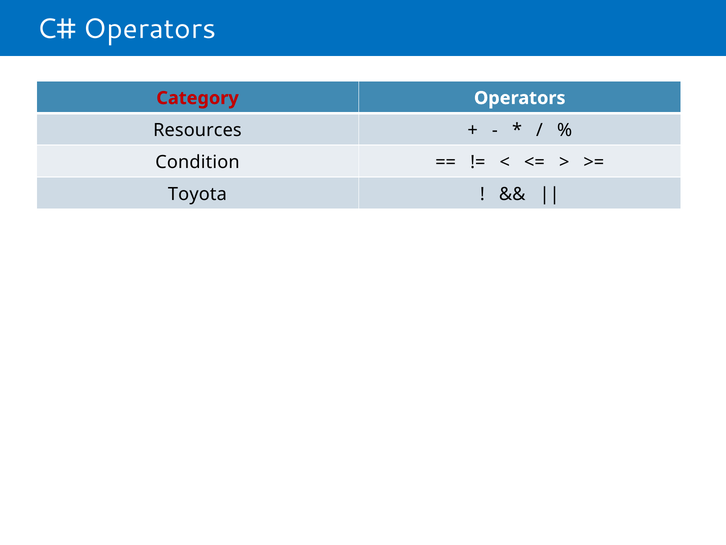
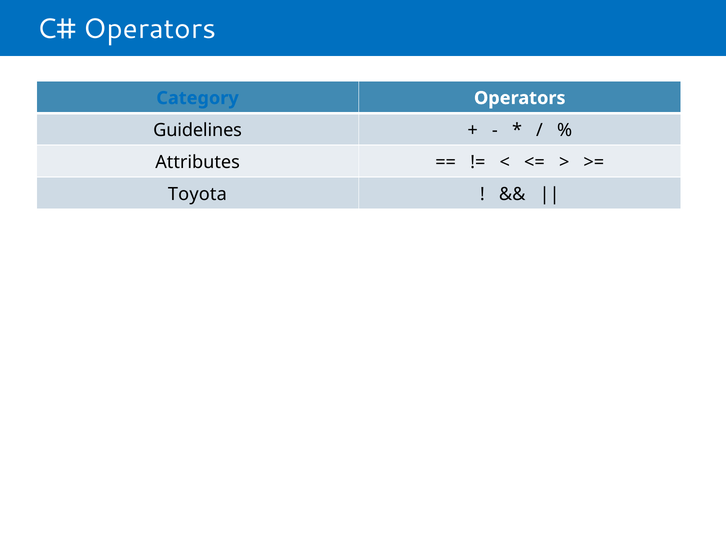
Category colour: red -> blue (198, 98)
Resources: Resources -> Guidelines (198, 130)
Condition: Condition -> Attributes (198, 162)
